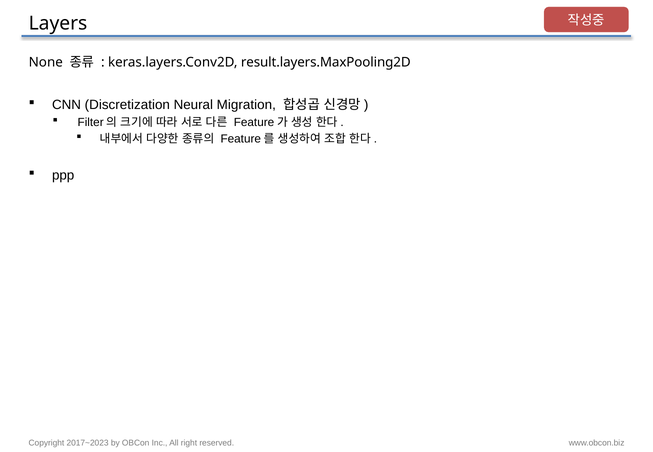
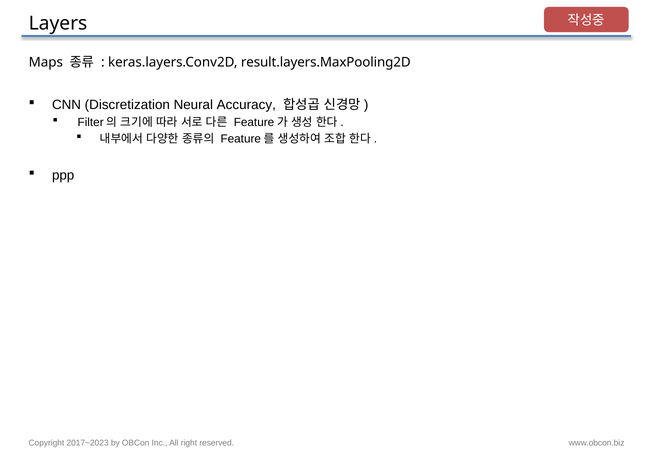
None: None -> Maps (46, 62)
Migration: Migration -> Accuracy (246, 105)
